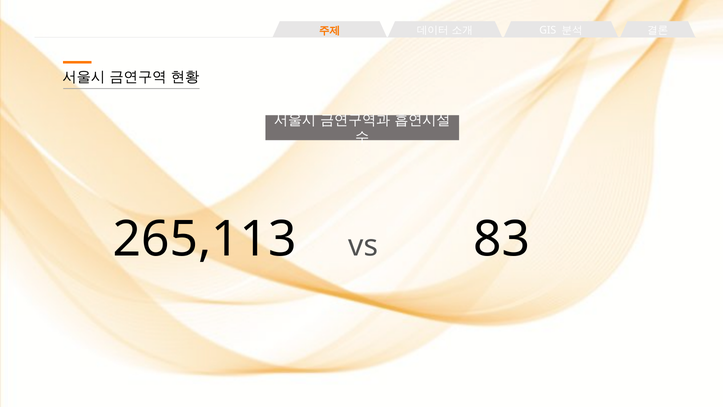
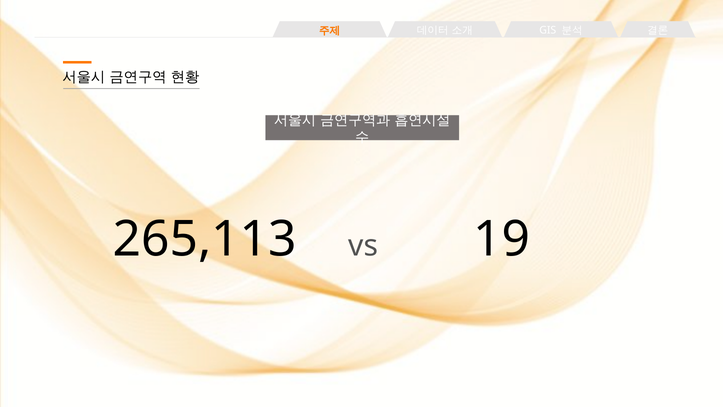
83: 83 -> 19 (502, 239)
